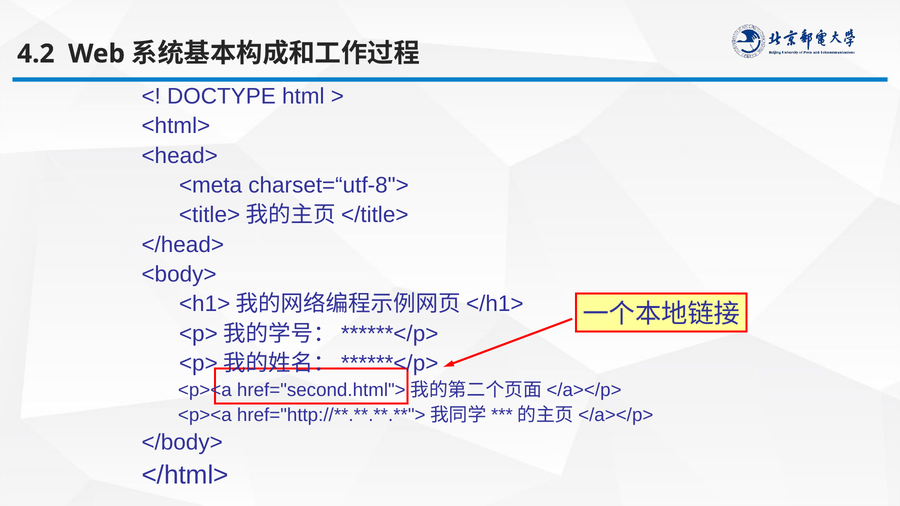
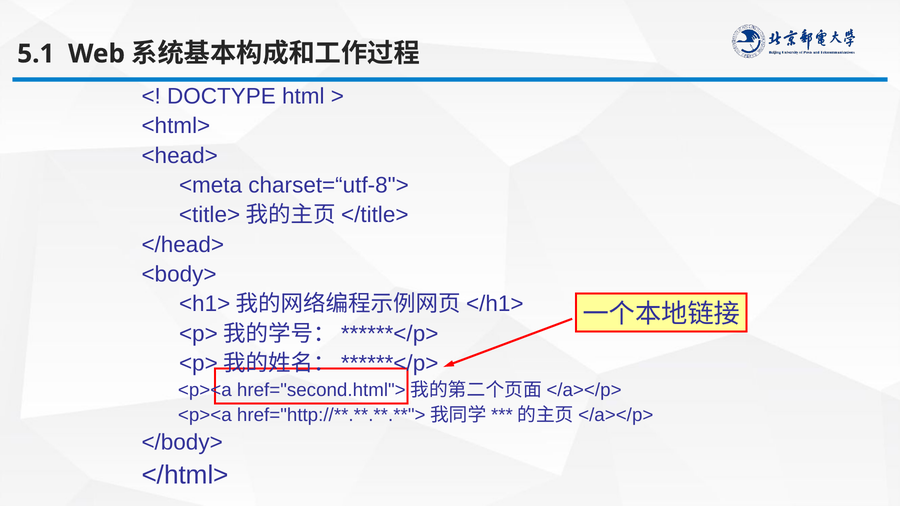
4.2: 4.2 -> 5.1 (36, 54)
